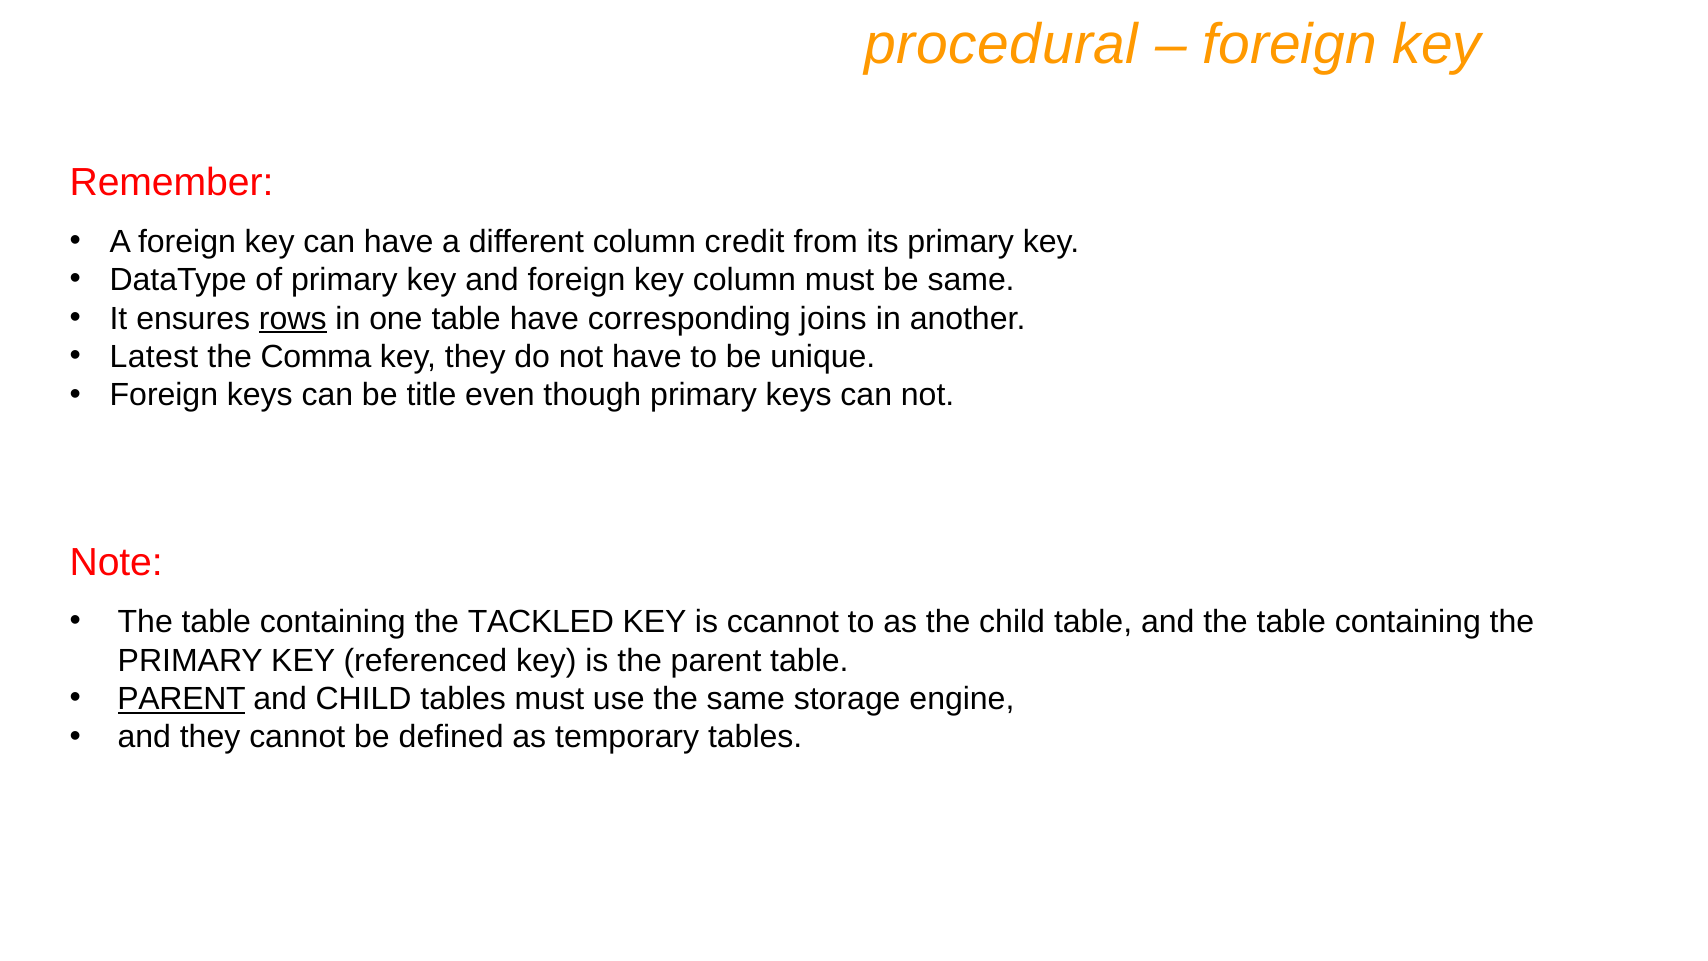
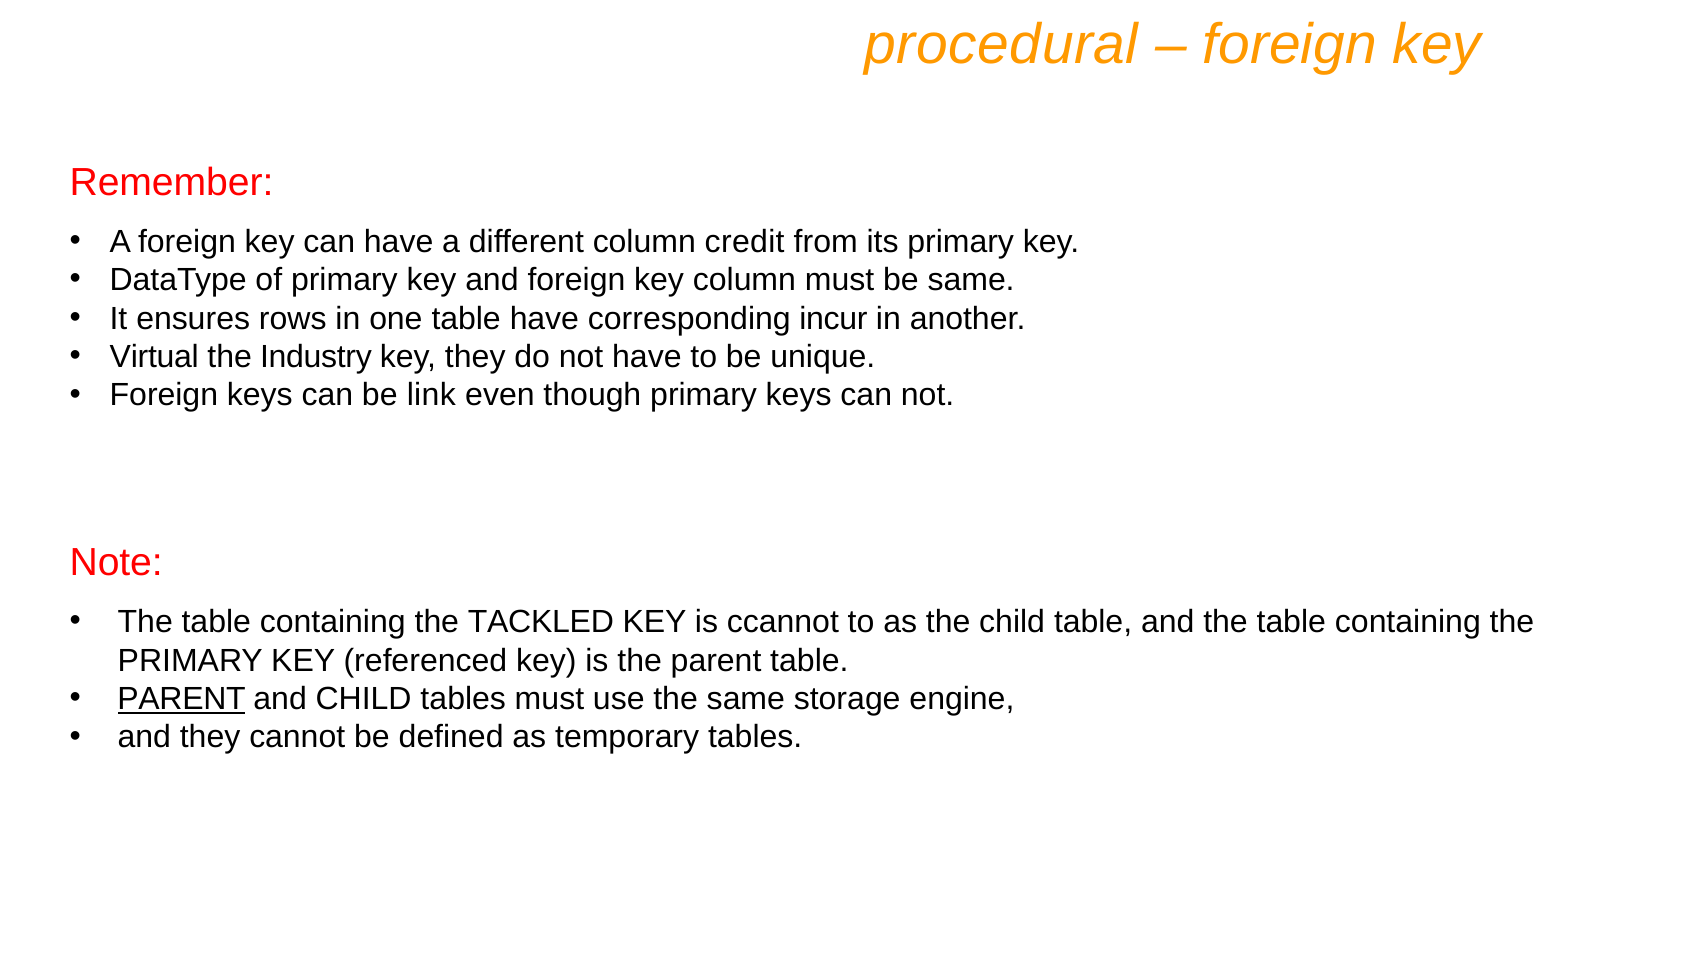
rows underline: present -> none (293, 318)
joins: joins -> incur (834, 318)
Latest: Latest -> Virtual (154, 357)
Comma: Comma -> Industry (316, 357)
title: title -> link (431, 395)
